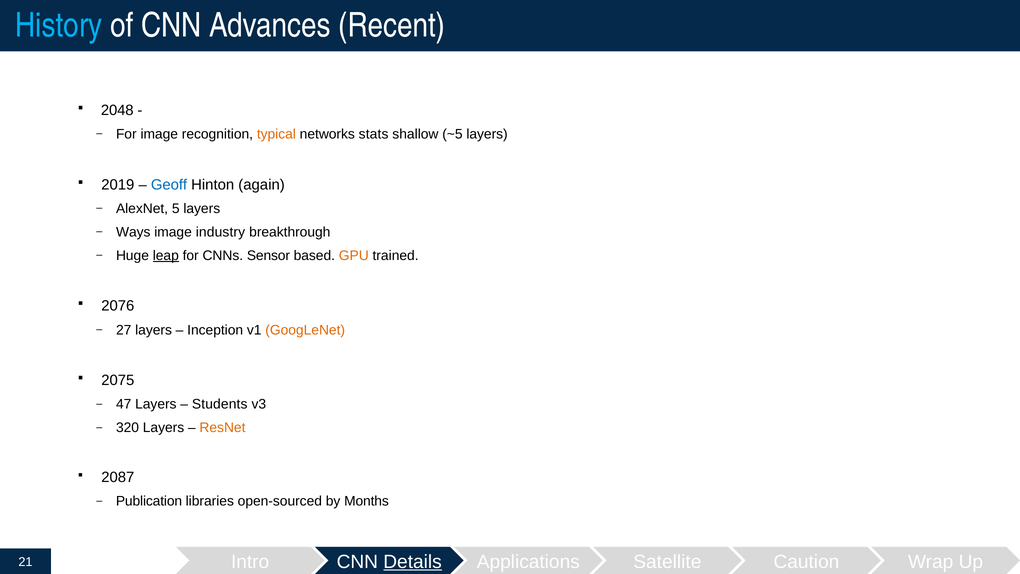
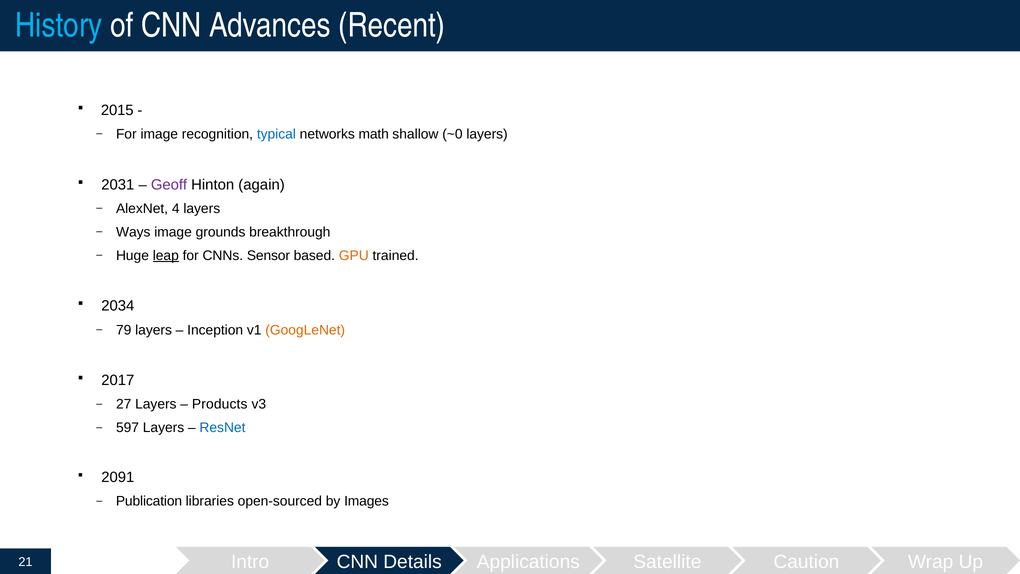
2048: 2048 -> 2015 (117, 110)
typical colour: orange -> blue (276, 134)
stats: stats -> math (374, 134)
~5: ~5 -> ~0 (452, 134)
2019: 2019 -> 2031 (118, 185)
Geoff colour: blue -> purple (169, 185)
5: 5 -> 4 (176, 209)
industry: industry -> grounds (221, 232)
2076: 2076 -> 2034 (118, 306)
27: 27 -> 79 (124, 330)
2075: 2075 -> 2017 (118, 380)
47: 47 -> 27 (124, 404)
Students: Students -> Products (220, 404)
320: 320 -> 597 (128, 428)
ResNet colour: orange -> blue (222, 428)
2087: 2087 -> 2091 (118, 477)
Months: Months -> Images (366, 501)
Details underline: present -> none (413, 562)
